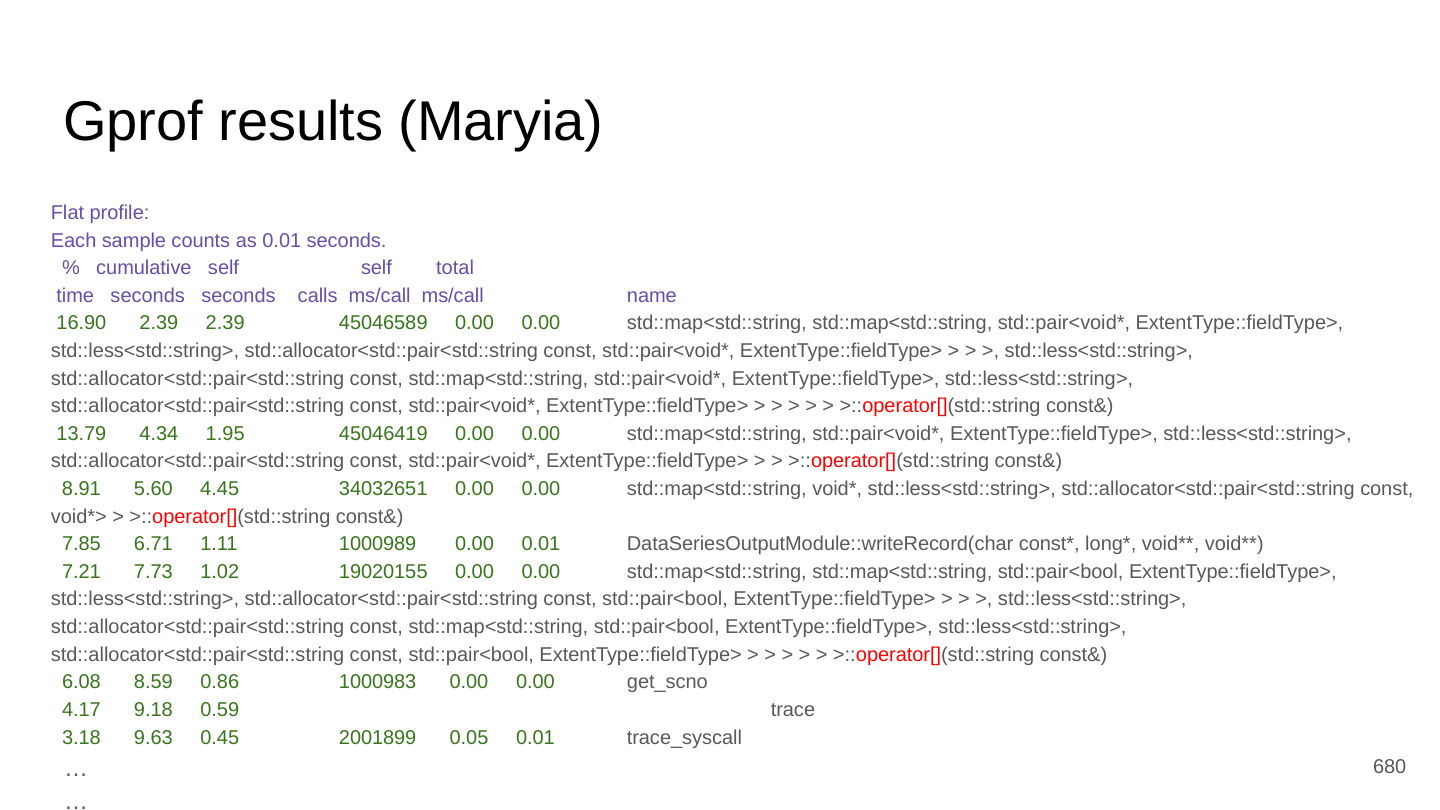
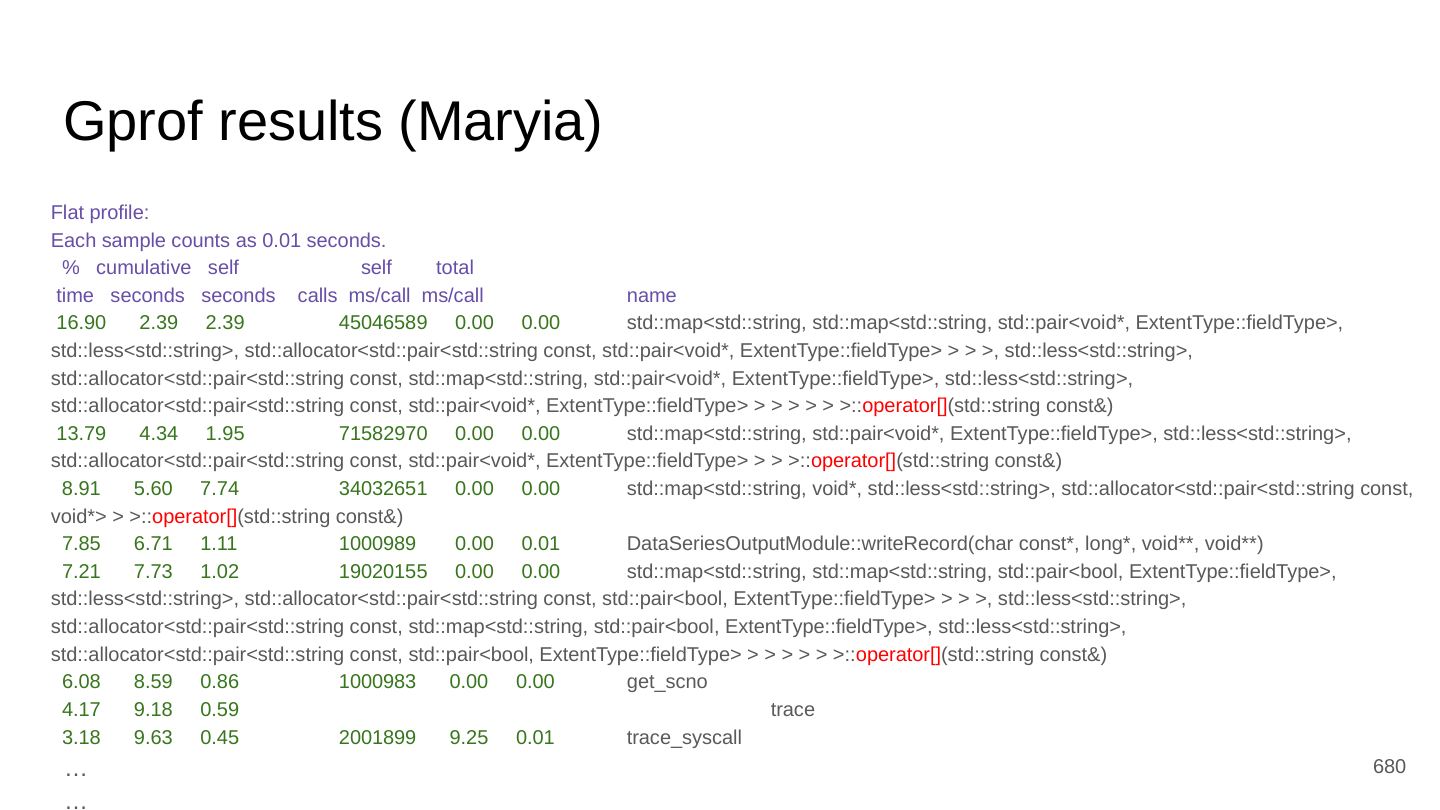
45046419: 45046419 -> 71582970 (383, 434)
4.45: 4.45 -> 7.74 (220, 489)
0.05: 0.05 -> 9.25 (469, 737)
